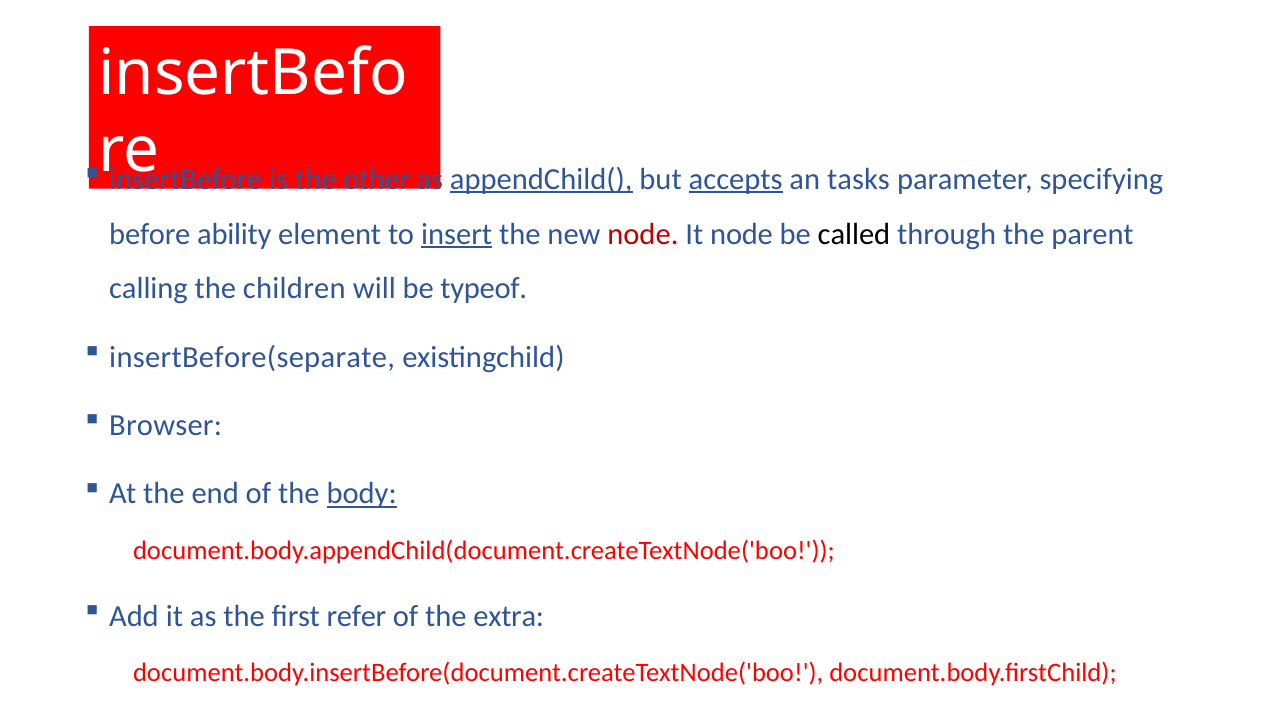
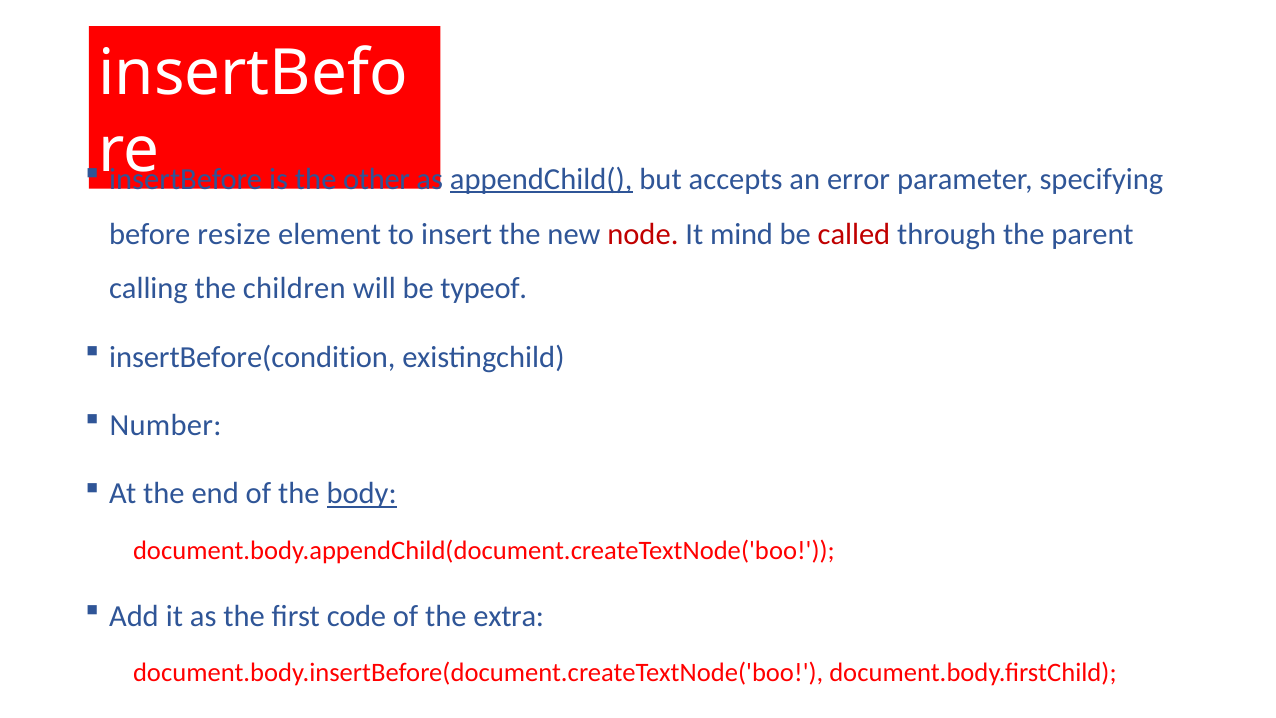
accepts underline: present -> none (736, 179)
tasks: tasks -> error (859, 179)
ability: ability -> resize (234, 234)
insert underline: present -> none (457, 234)
It node: node -> mind (742, 234)
called colour: black -> red (854, 234)
insertBefore(separate: insertBefore(separate -> insertBefore(condition (252, 357)
Browser: Browser -> Number (166, 425)
refer: refer -> code (356, 616)
